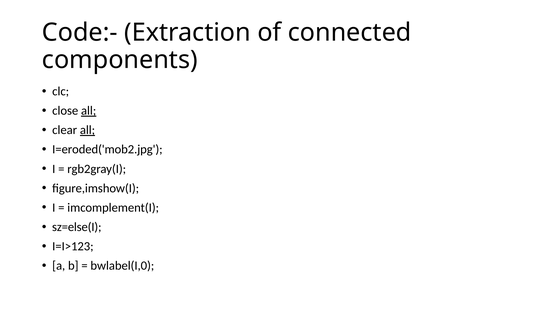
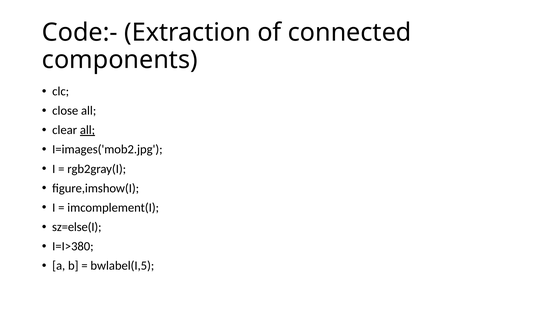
all underline: present -> none (89, 110)
I=eroded('mob2.jpg: I=eroded('mob2.jpg -> I=images('mob2.jpg (107, 149)
I=I>123: I=I>123 -> I=I>380 (73, 246)
bwlabel(I,0: bwlabel(I,0 -> bwlabel(I,5 (122, 265)
